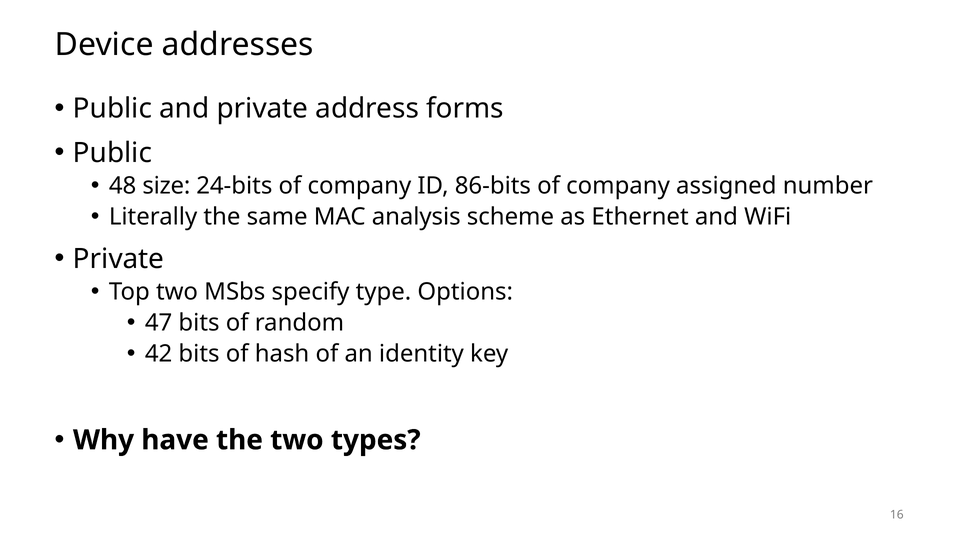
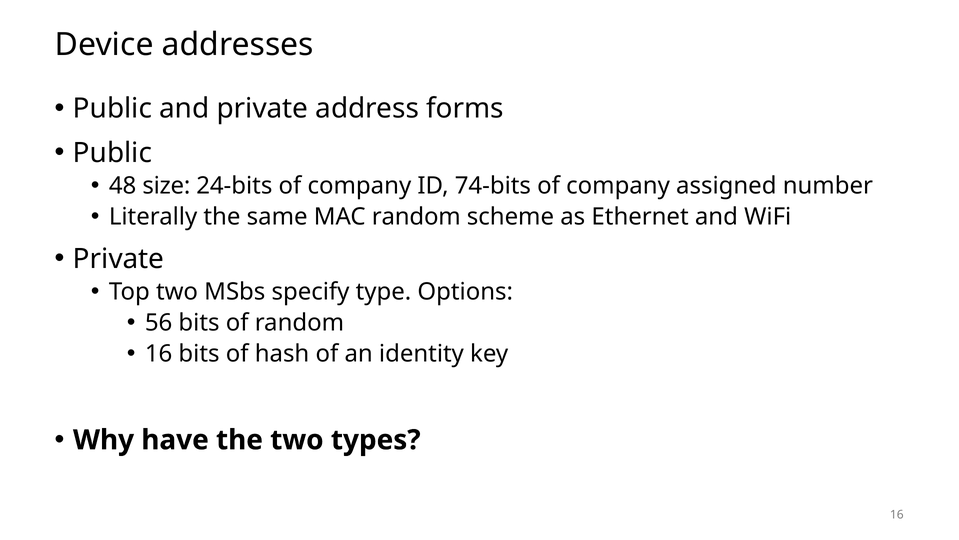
86-bits: 86-bits -> 74-bits (493, 186)
MAC analysis: analysis -> random (416, 217)
47: 47 -> 56 (159, 323)
42: 42 -> 16 (159, 353)
